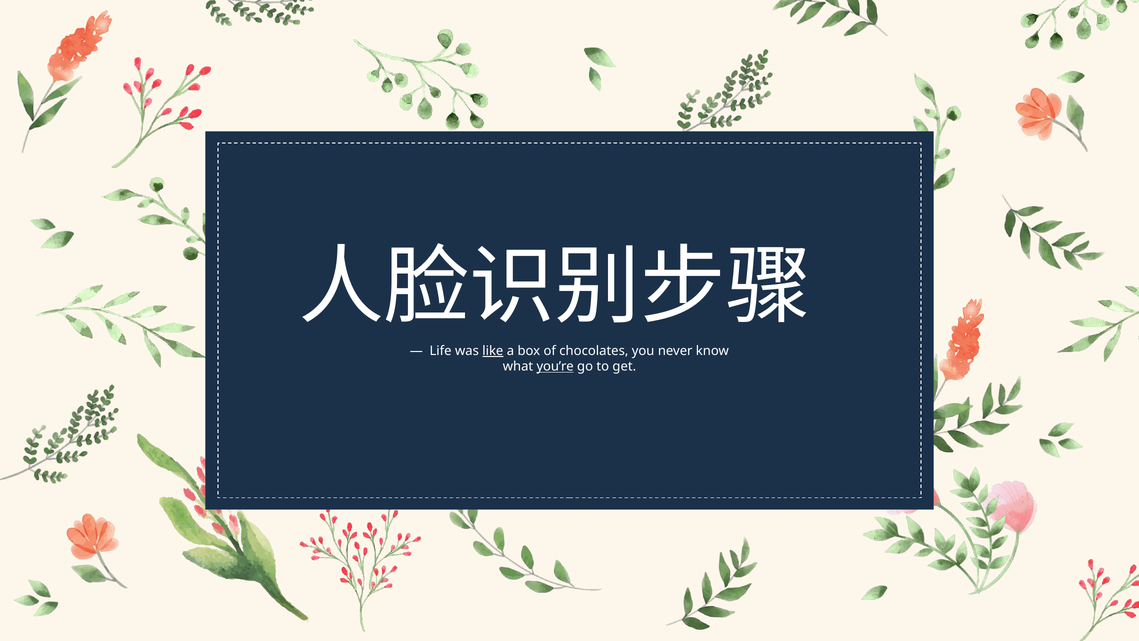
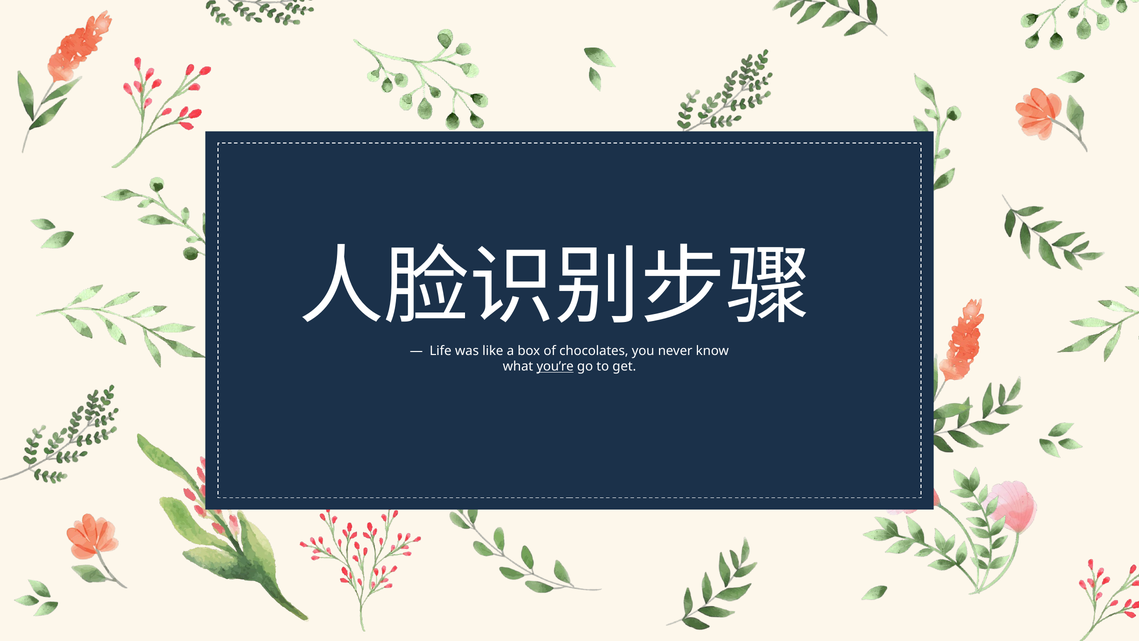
like underline: present -> none (493, 351)
